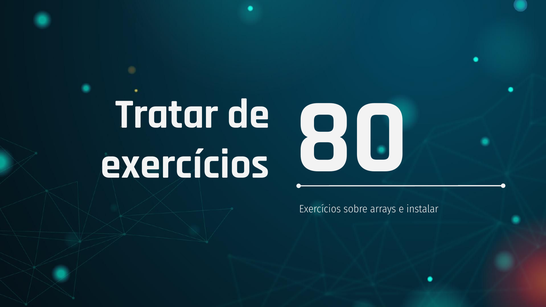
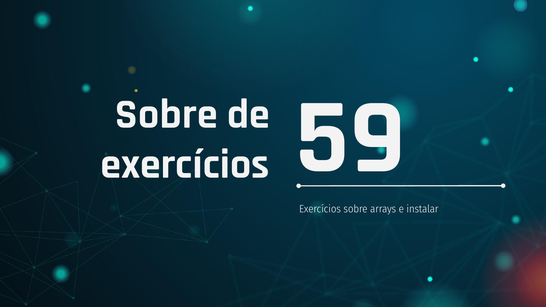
Tratar: Tratar -> Sobre (166, 114)
80: 80 -> 59 (351, 136)
